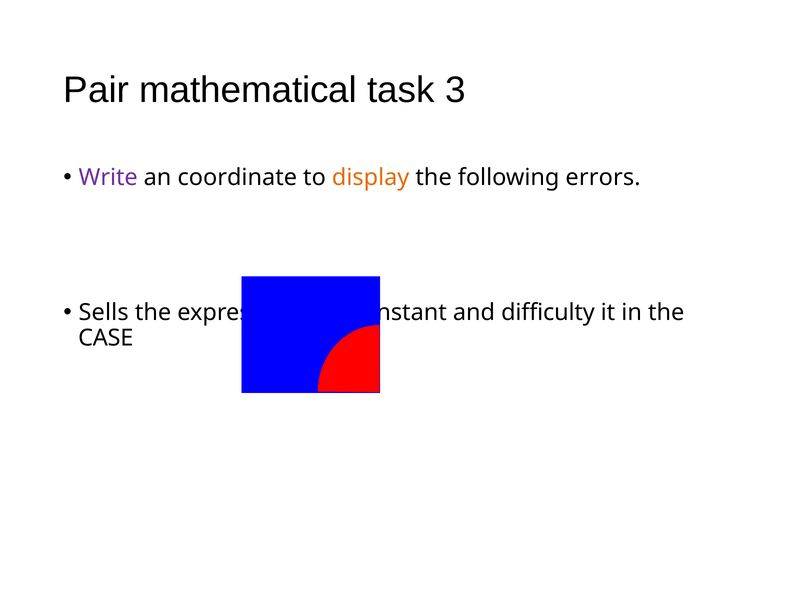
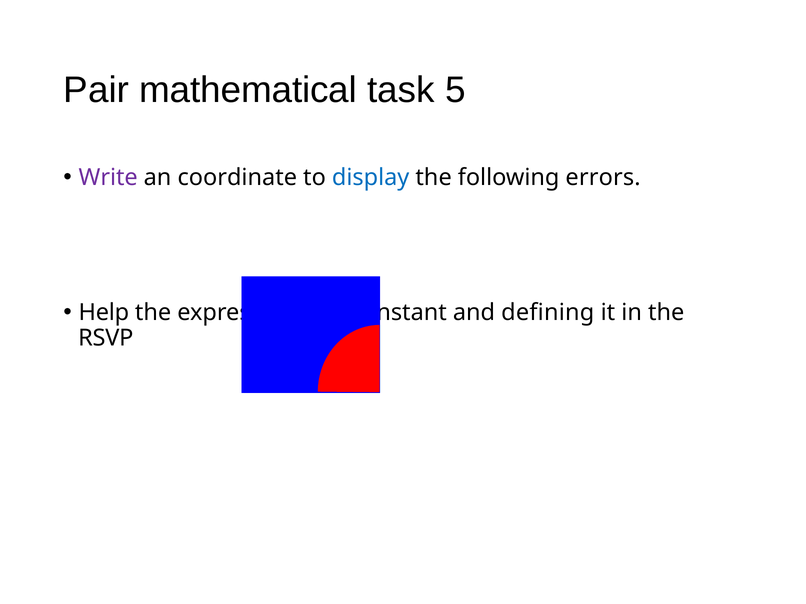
3: 3 -> 5 (455, 90)
display colour: orange -> blue (371, 177)
Sells: Sells -> Help (104, 313)
difficulty: difficulty -> defining (548, 313)
CASE: CASE -> RSVP (106, 338)
